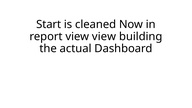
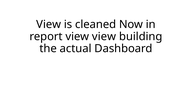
Start: Start -> View (49, 24)
